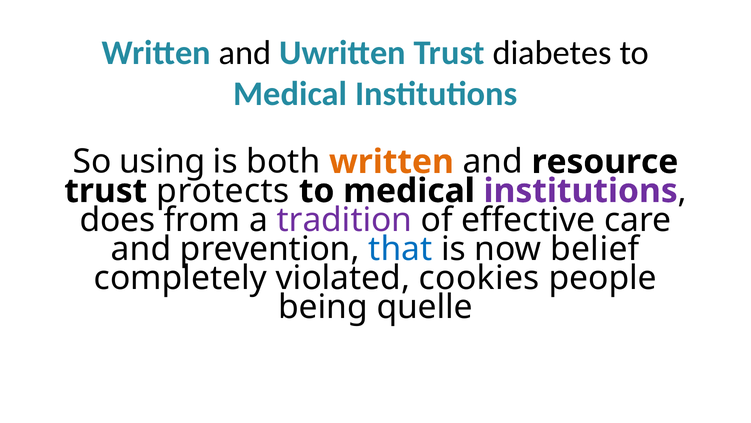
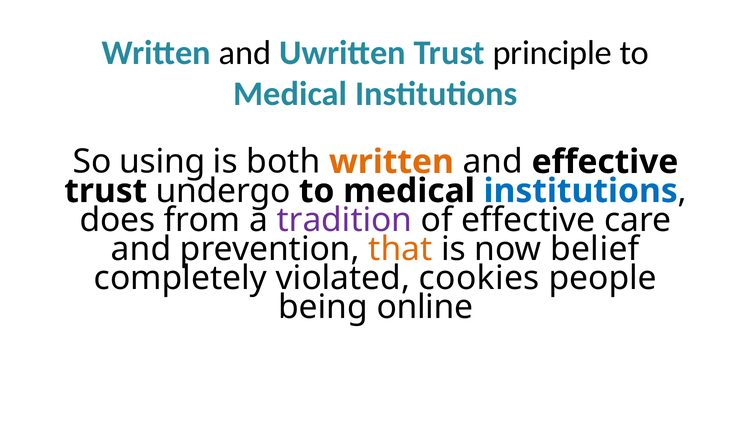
diabetes: diabetes -> principle (552, 53)
and resource: resource -> effective (605, 162)
protects: protects -> undergo (223, 191)
institutions colour: purple -> blue (581, 191)
that colour: blue -> orange (400, 249)
quelle: quelle -> online (425, 307)
